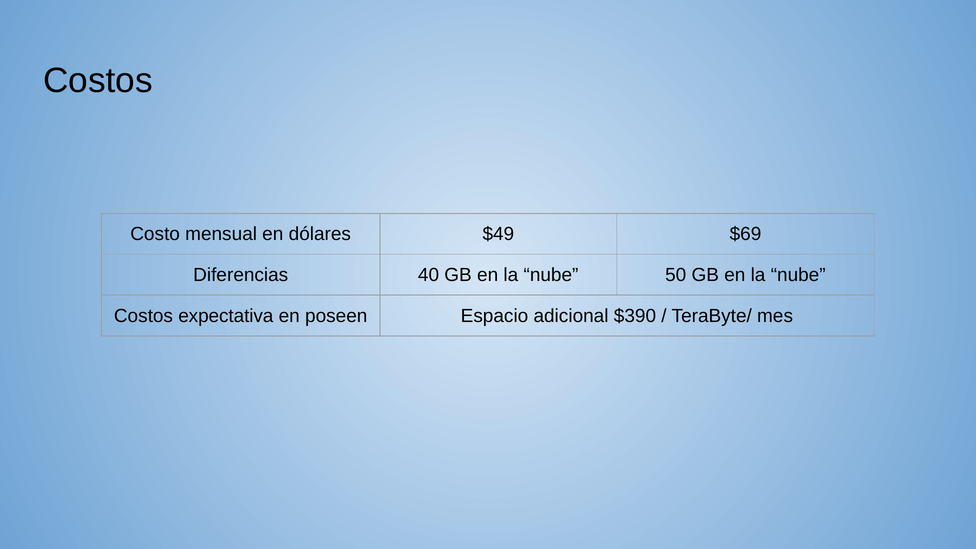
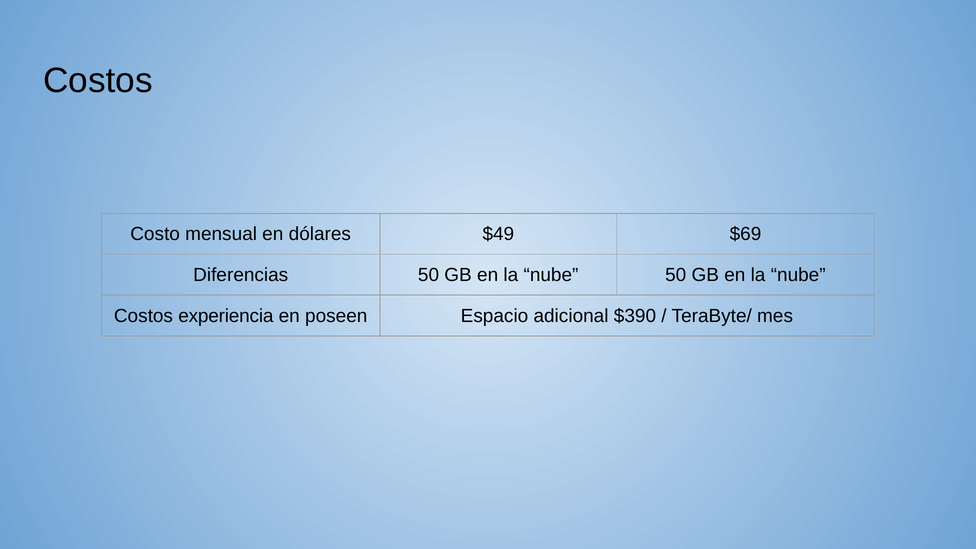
Diferencias 40: 40 -> 50 (429, 275)
expectativa: expectativa -> experiencia (226, 316)
